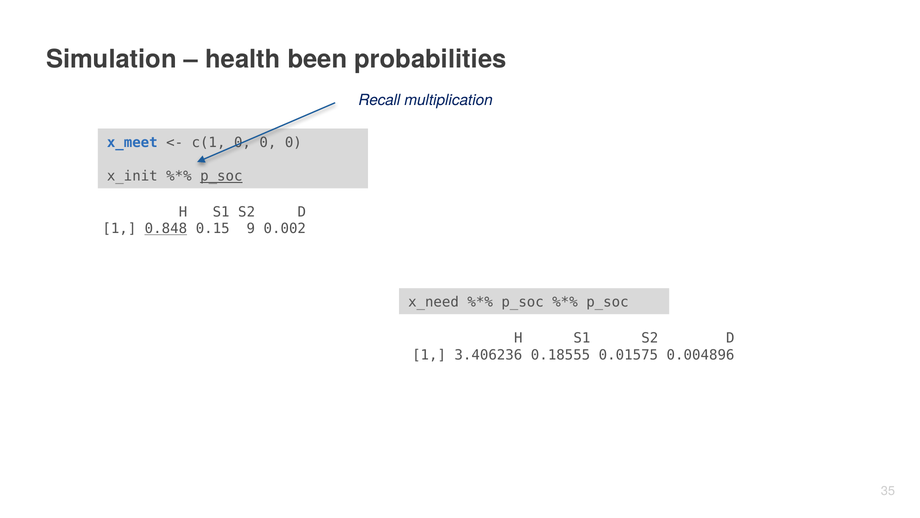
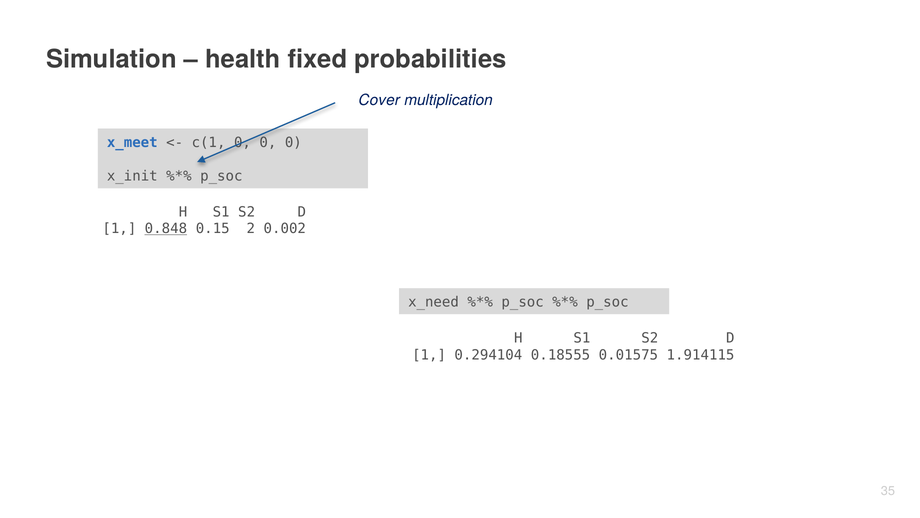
been: been -> fixed (317, 59)
Recall: Recall -> Cover (379, 100)
p_soc underline: present -> none (221, 176)
9: 9 -> 2 (251, 229)
3.406236: 3.406236 -> 0.294104 (488, 355)
0.004896: 0.004896 -> 1.914115 (701, 355)
